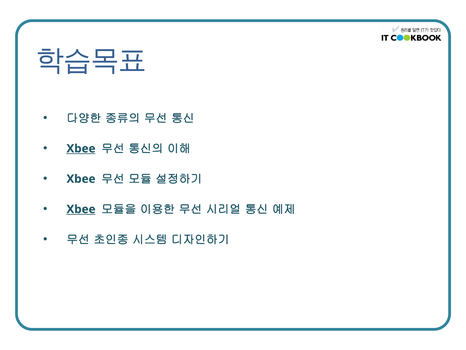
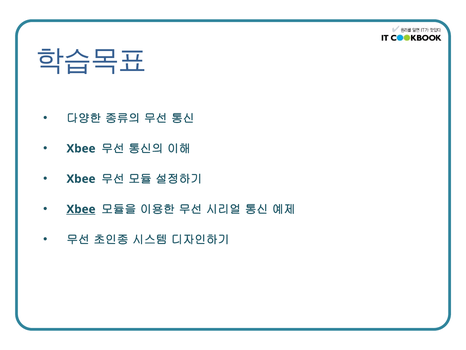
Xbee underline: present -> none (81, 148)
